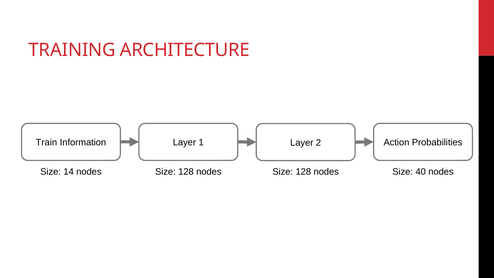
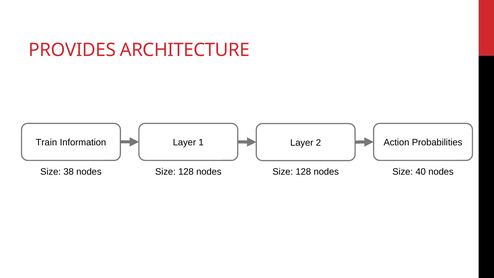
TRAINING: TRAINING -> PROVIDES (72, 50)
14: 14 -> 38 (69, 172)
